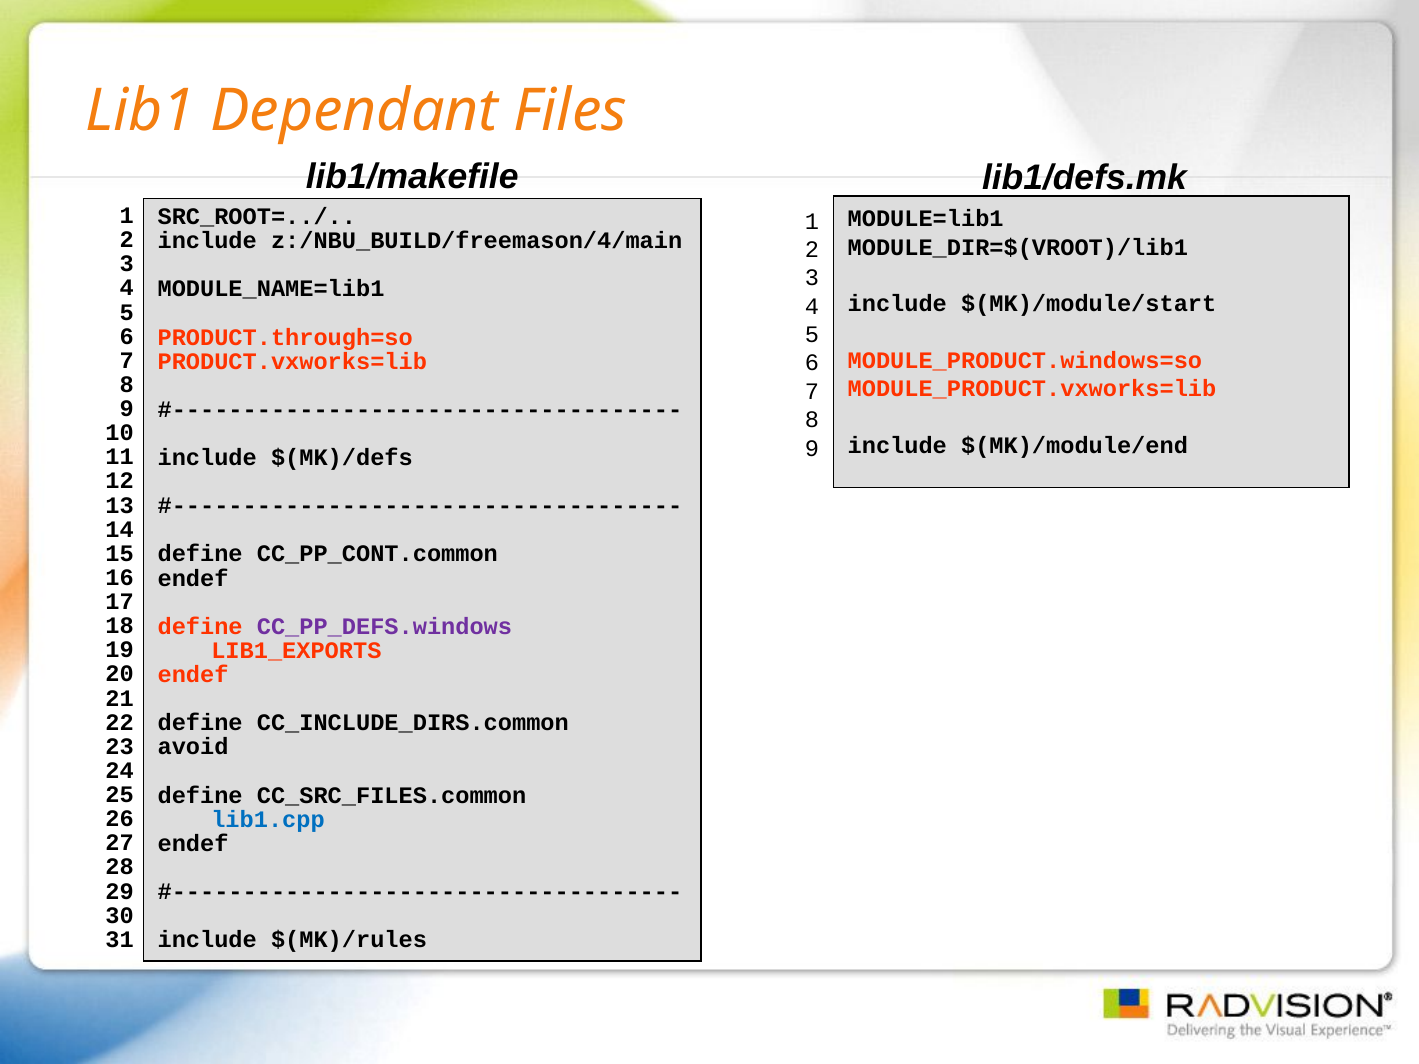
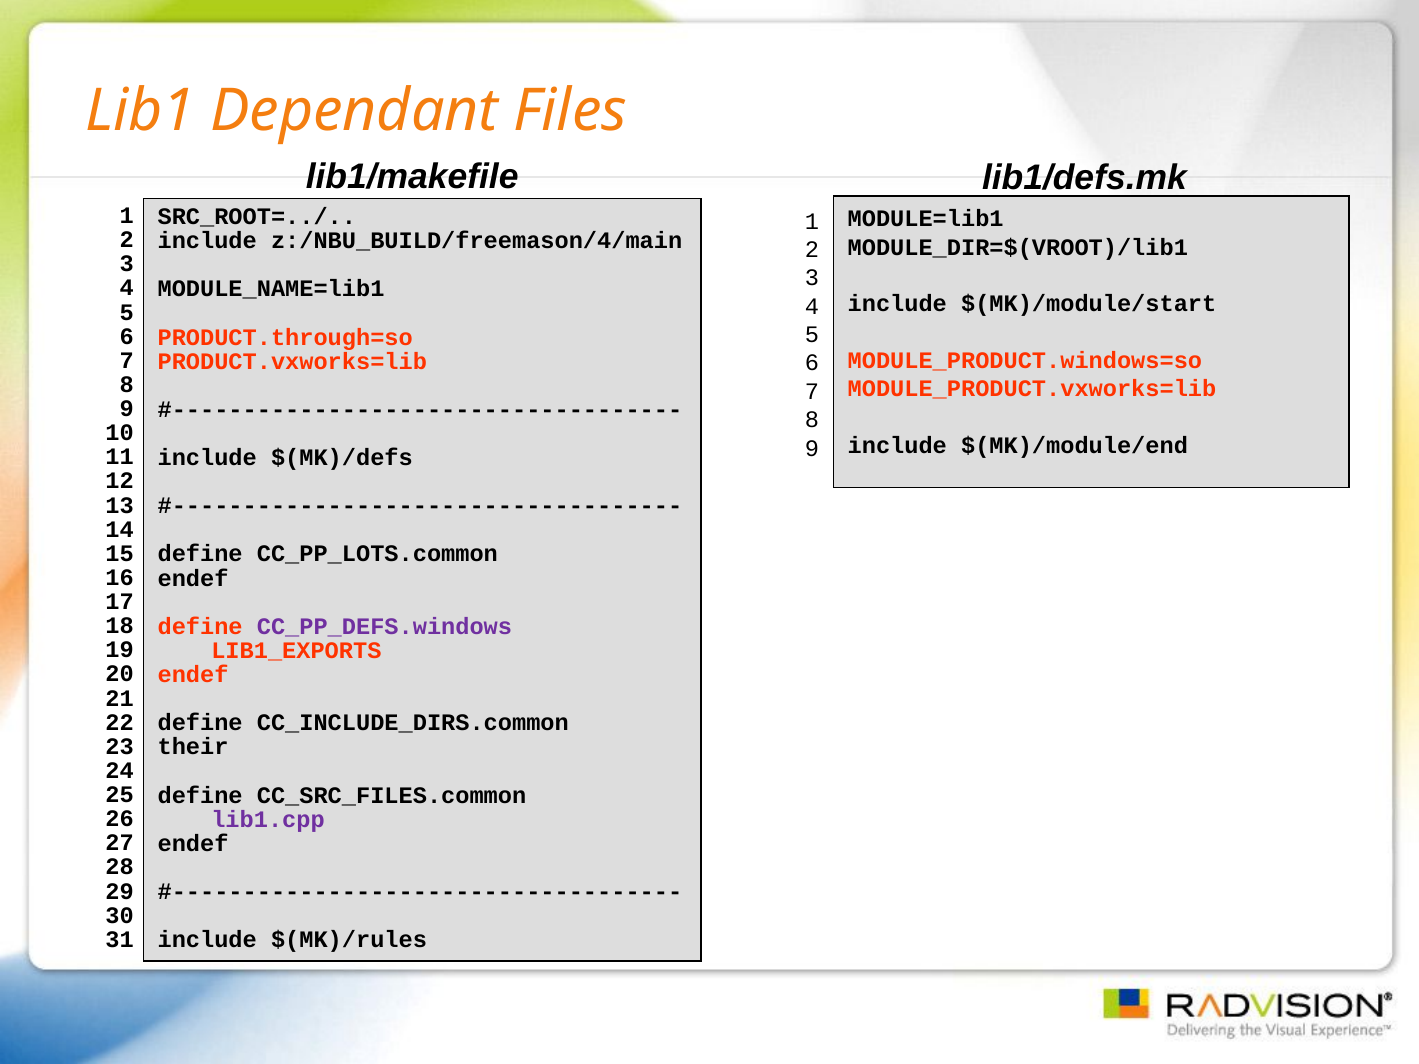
CC_PP_CONT.common: CC_PP_CONT.common -> CC_PP_LOTS.common (377, 554)
avoid: avoid -> their (193, 747)
lib1.cpp colour: blue -> purple (268, 820)
